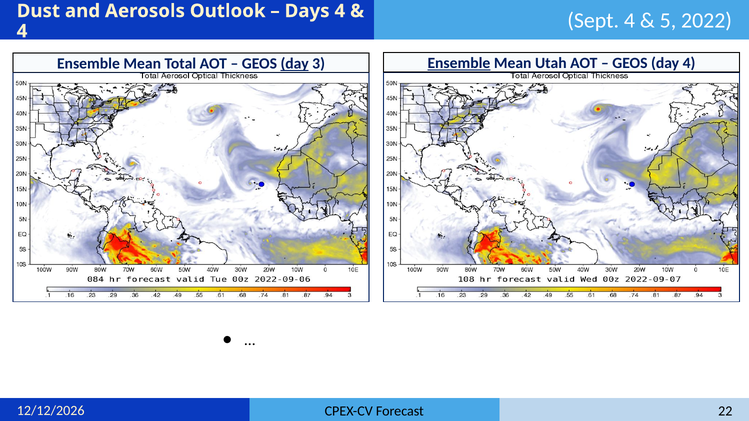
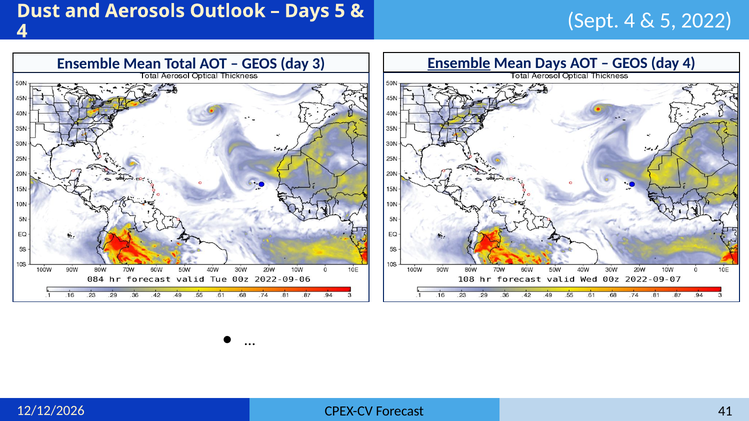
Days 4: 4 -> 5 (340, 11)
day underline: present -> none (295, 64)
Mean Utah: Utah -> Days (551, 63)
22: 22 -> 41 (725, 411)
